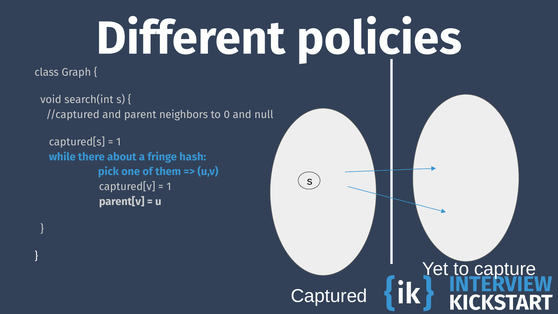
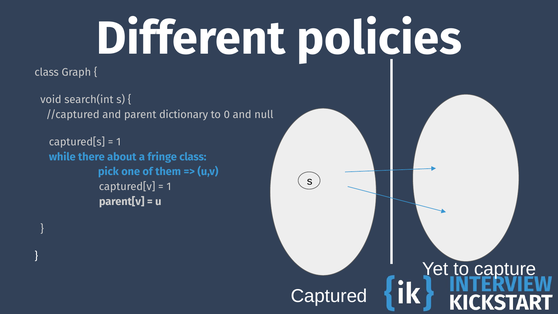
neighbors: neighbors -> dictionary (184, 114)
fringe hash: hash -> class (193, 157)
